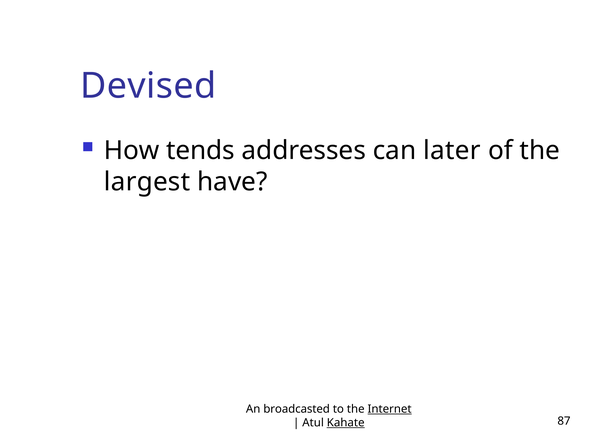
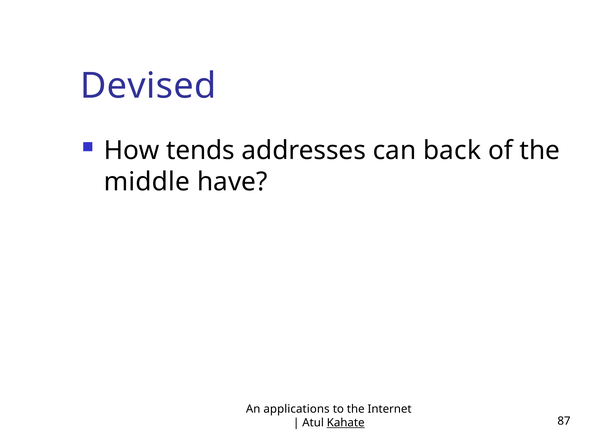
later: later -> back (452, 150)
largest: largest -> middle (147, 182)
broadcasted: broadcasted -> applications (297, 409)
Internet underline: present -> none (390, 409)
